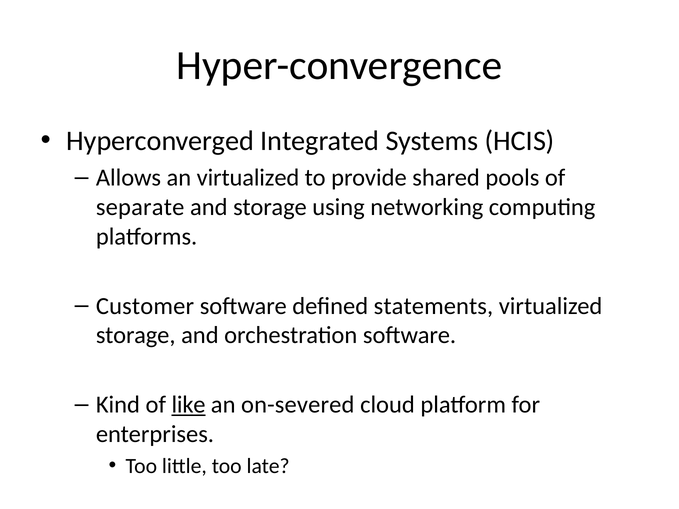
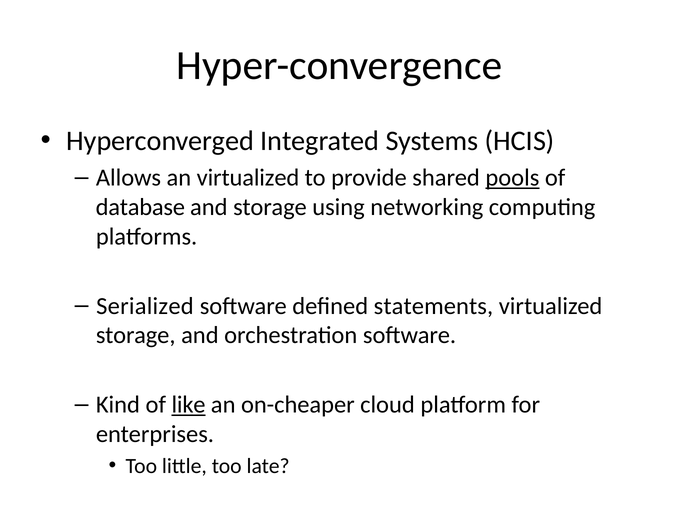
pools underline: none -> present (512, 178)
separate: separate -> database (140, 207)
Customer: Customer -> Serialized (145, 306)
on-severed: on-severed -> on-cheaper (298, 405)
